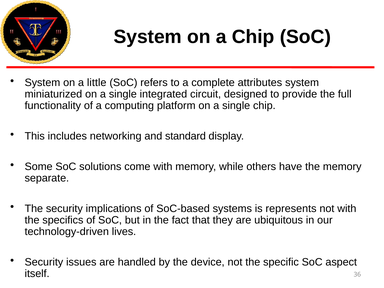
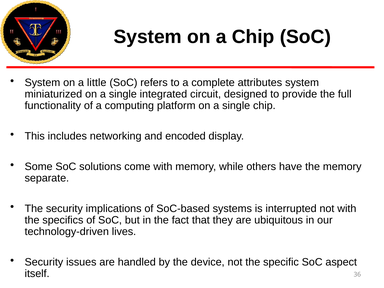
standard: standard -> encoded (185, 136)
represents: represents -> interrupted (291, 209)
